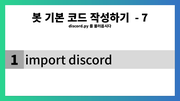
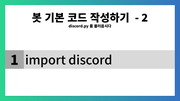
7: 7 -> 2 (145, 18)
